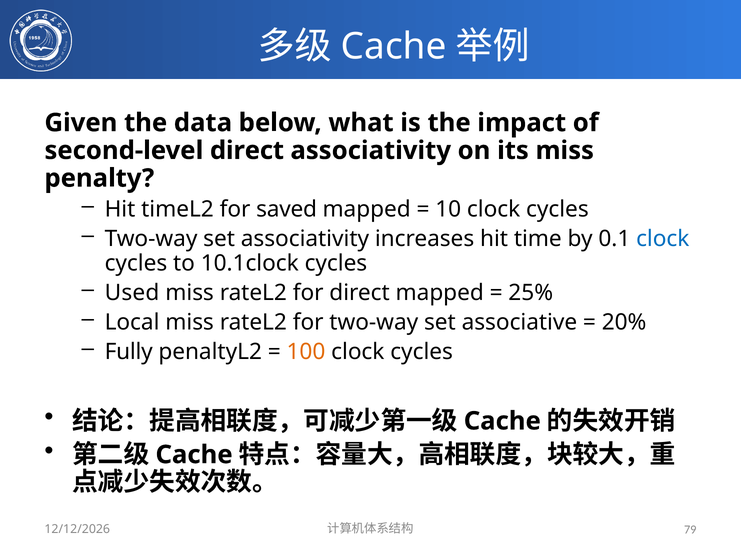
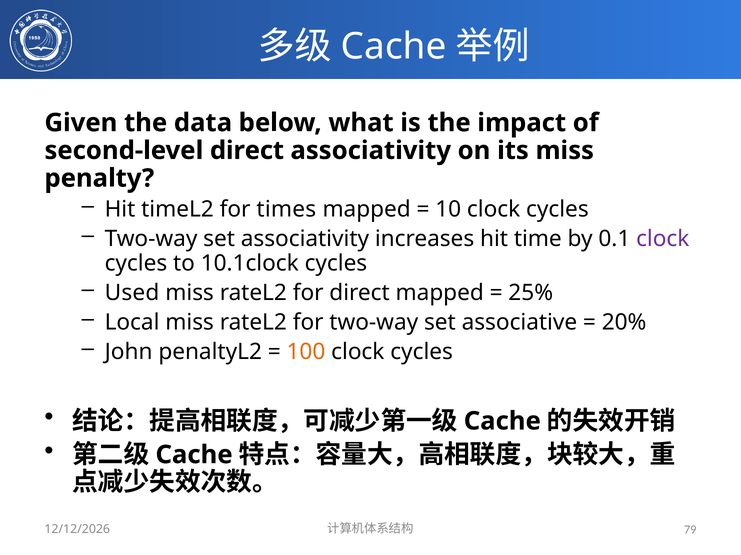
saved: saved -> times (286, 209)
clock colour: blue -> purple (663, 239)
Fully: Fully -> John (129, 352)
